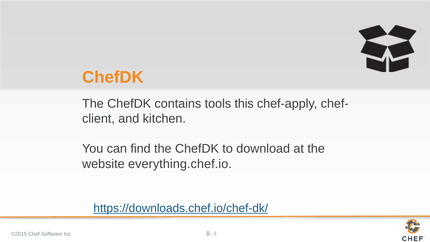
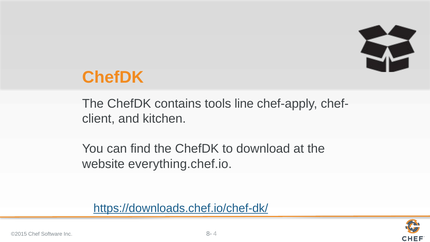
this: this -> line (244, 104)
